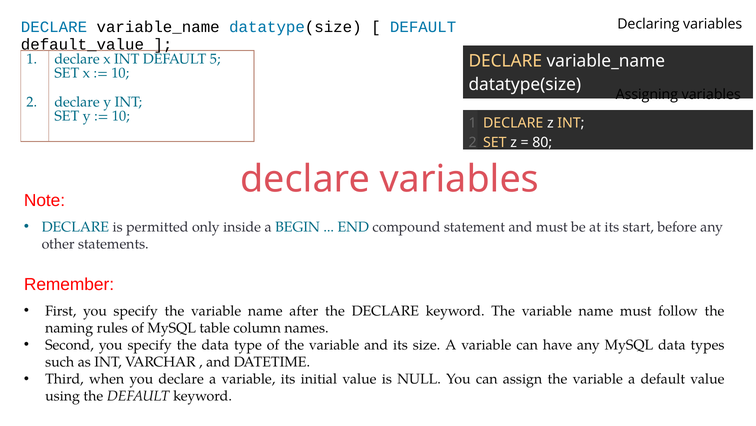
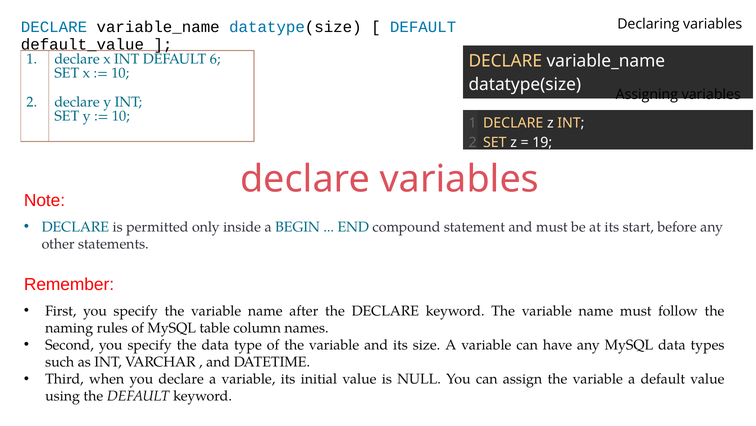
5: 5 -> 6 (215, 59)
80: 80 -> 19 (542, 142)
